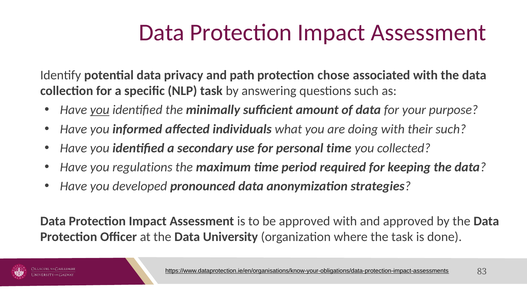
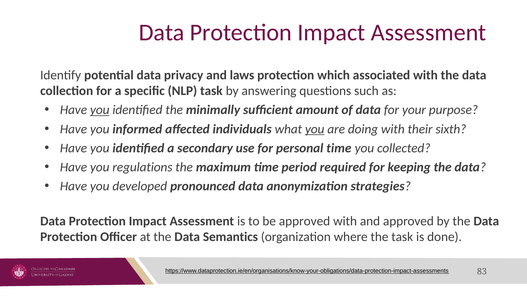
path: path -> laws (242, 75)
chose: chose -> which (334, 75)
you underline: none -> present (315, 129)
their such: such -> sixth (451, 129)
University: University -> Semantics (230, 237)
